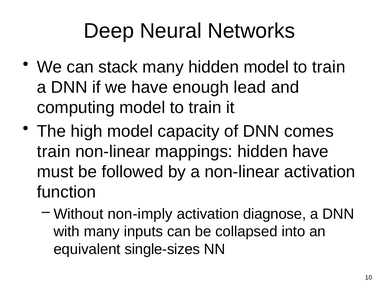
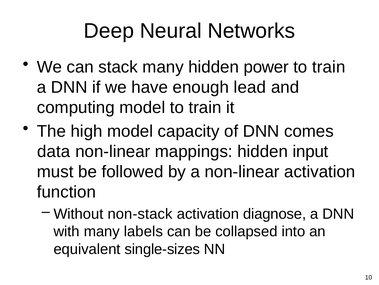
hidden model: model -> power (266, 67)
train: train -> data (54, 151)
hidden have: have -> input (310, 151)
non-imply: non-imply -> non-stack (140, 213)
inputs: inputs -> labels (143, 231)
